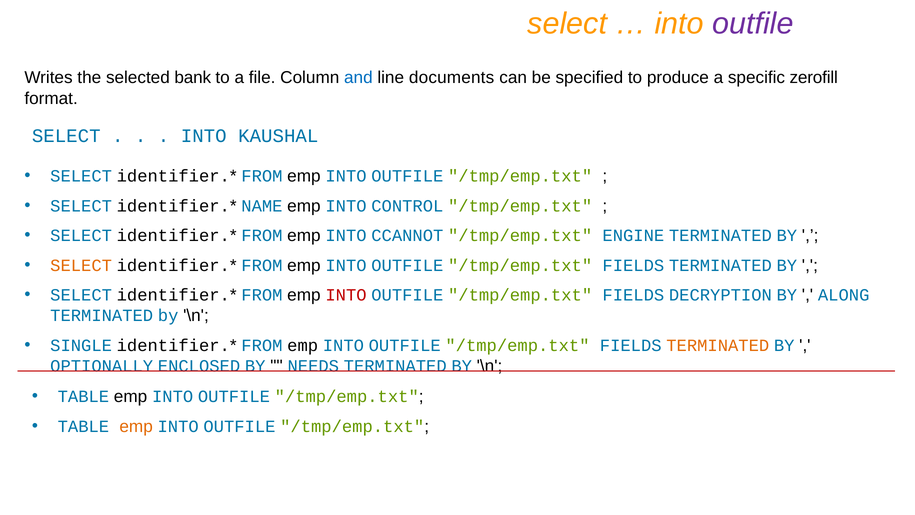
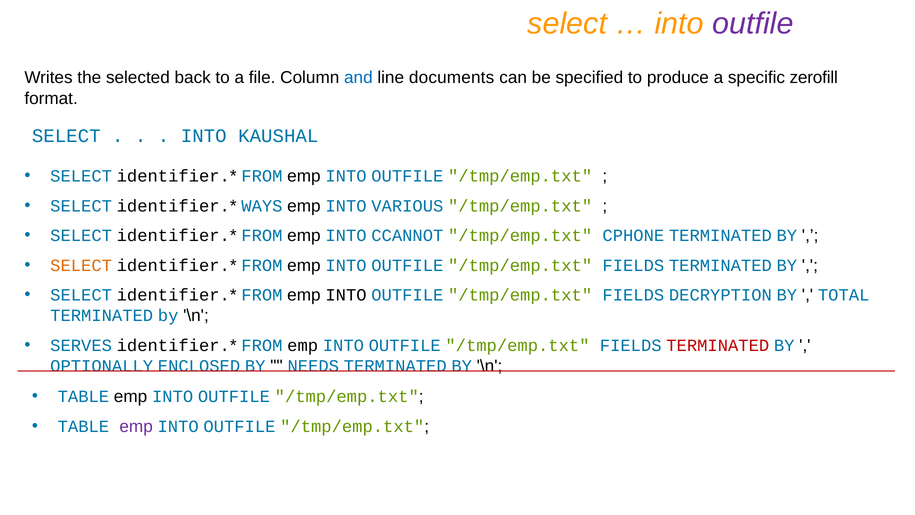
bank: bank -> back (193, 78)
NAME: NAME -> WAYS (262, 206)
CONTROL: CONTROL -> VARIOUS (407, 206)
ENGINE: ENGINE -> CPHONE (633, 236)
INTO colour: red -> black (346, 295)
ALONG: ALONG -> TOTAL (844, 295)
SINGLE: SINGLE -> SERVES (81, 345)
TERMINATED colour: orange -> red (718, 345)
emp colour: orange -> purple (136, 426)
